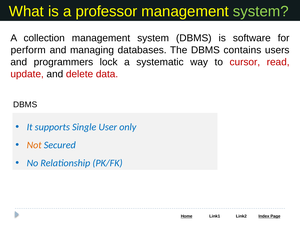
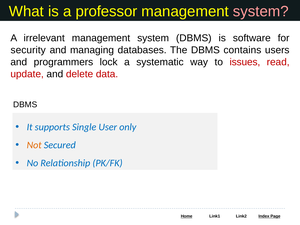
system colour: light green -> pink (261, 12)
collection: collection -> irrelevant (44, 38)
perform: perform -> security (28, 50)
cursor: cursor -> issues (245, 62)
